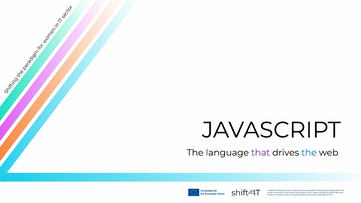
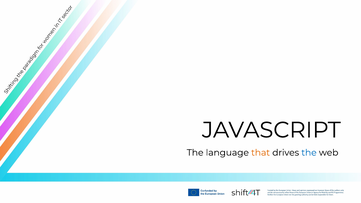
that colour: purple -> orange (261, 153)
